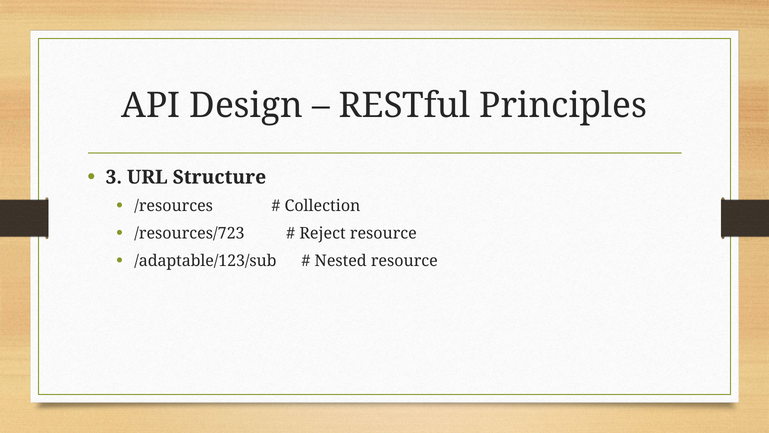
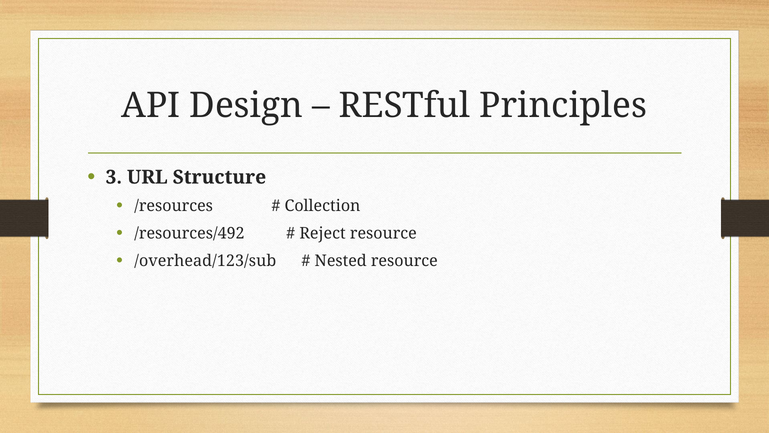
/resources/723: /resources/723 -> /resources/492 (189, 233)
/adaptable/123/sub: /adaptable/123/sub -> /overhead/123/sub (205, 260)
